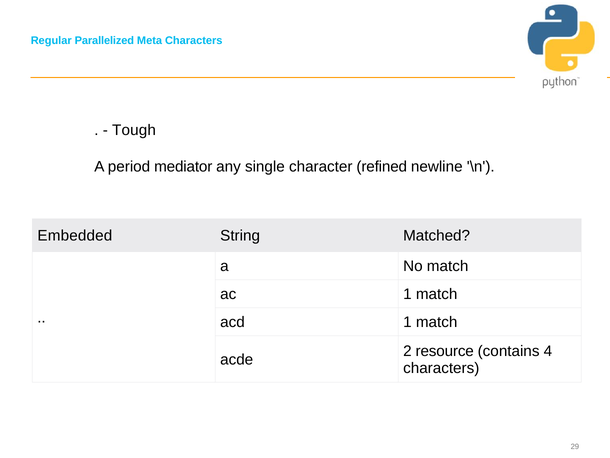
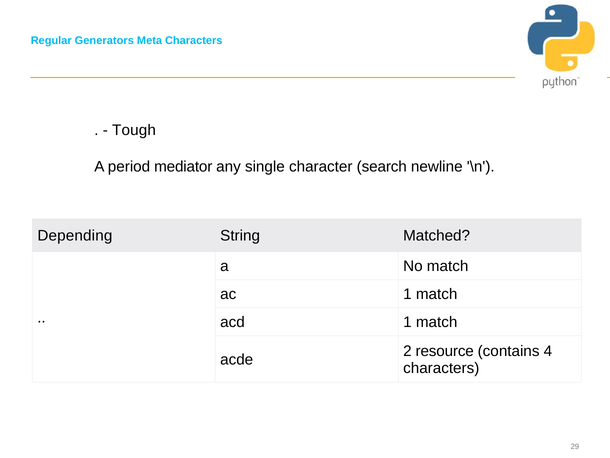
Parallelized: Parallelized -> Generators (104, 41)
refined: refined -> search (382, 167)
Embedded: Embedded -> Depending (75, 236)
